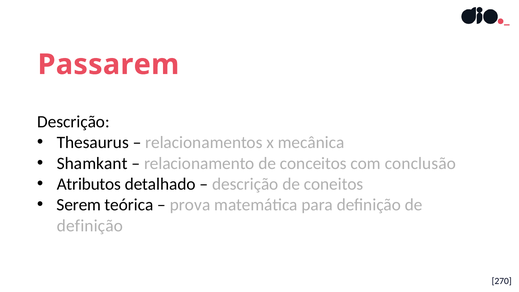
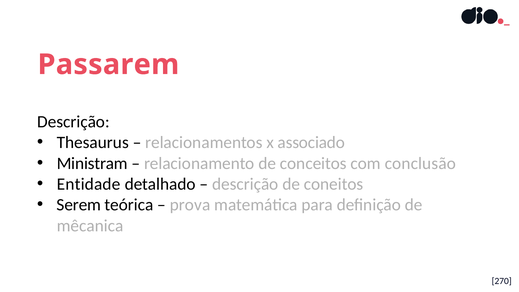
mecânica: mecânica -> associado (311, 143)
Shamkant: Shamkant -> Ministram (92, 163)
Atributos: Atributos -> Entidade (89, 184)
definição: definição -> mêcanica (90, 226)
